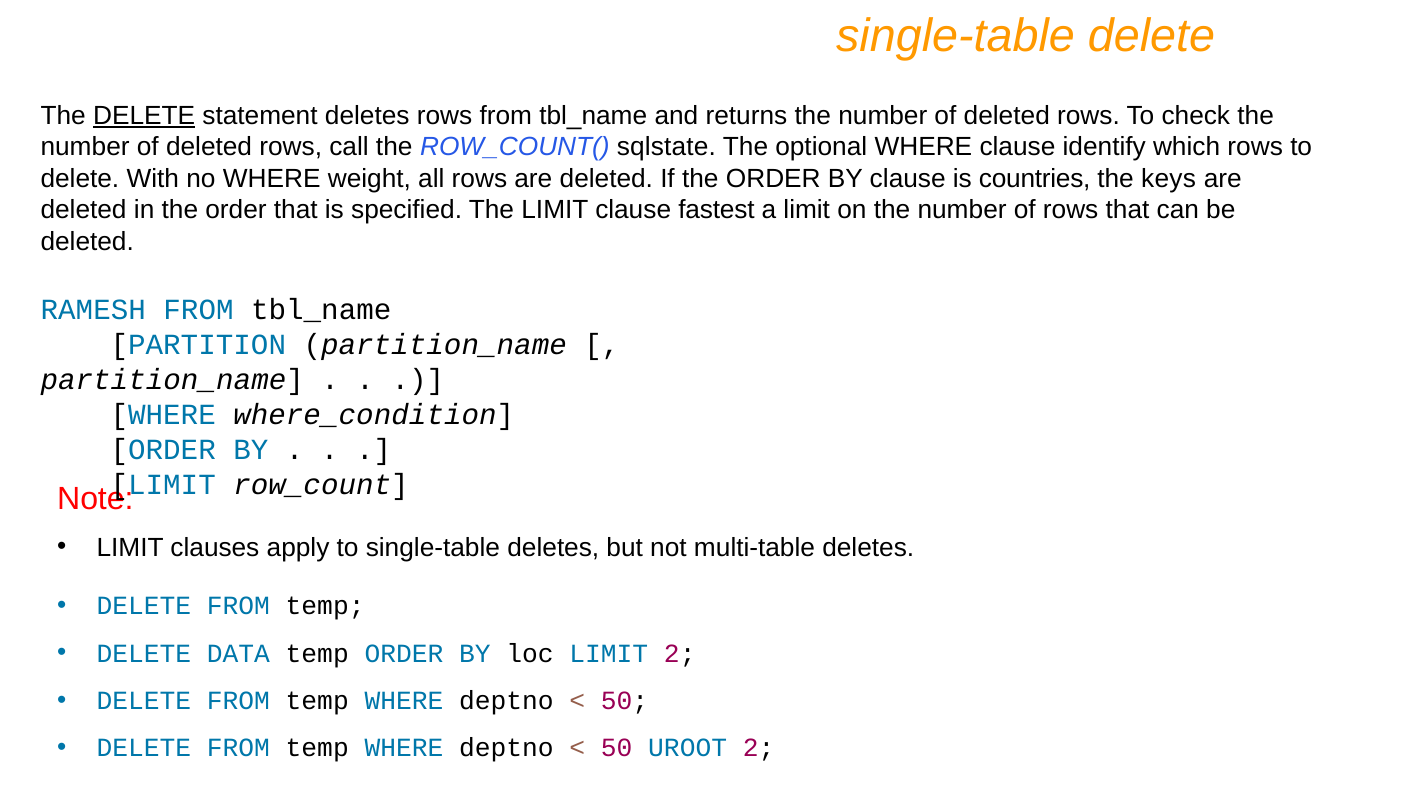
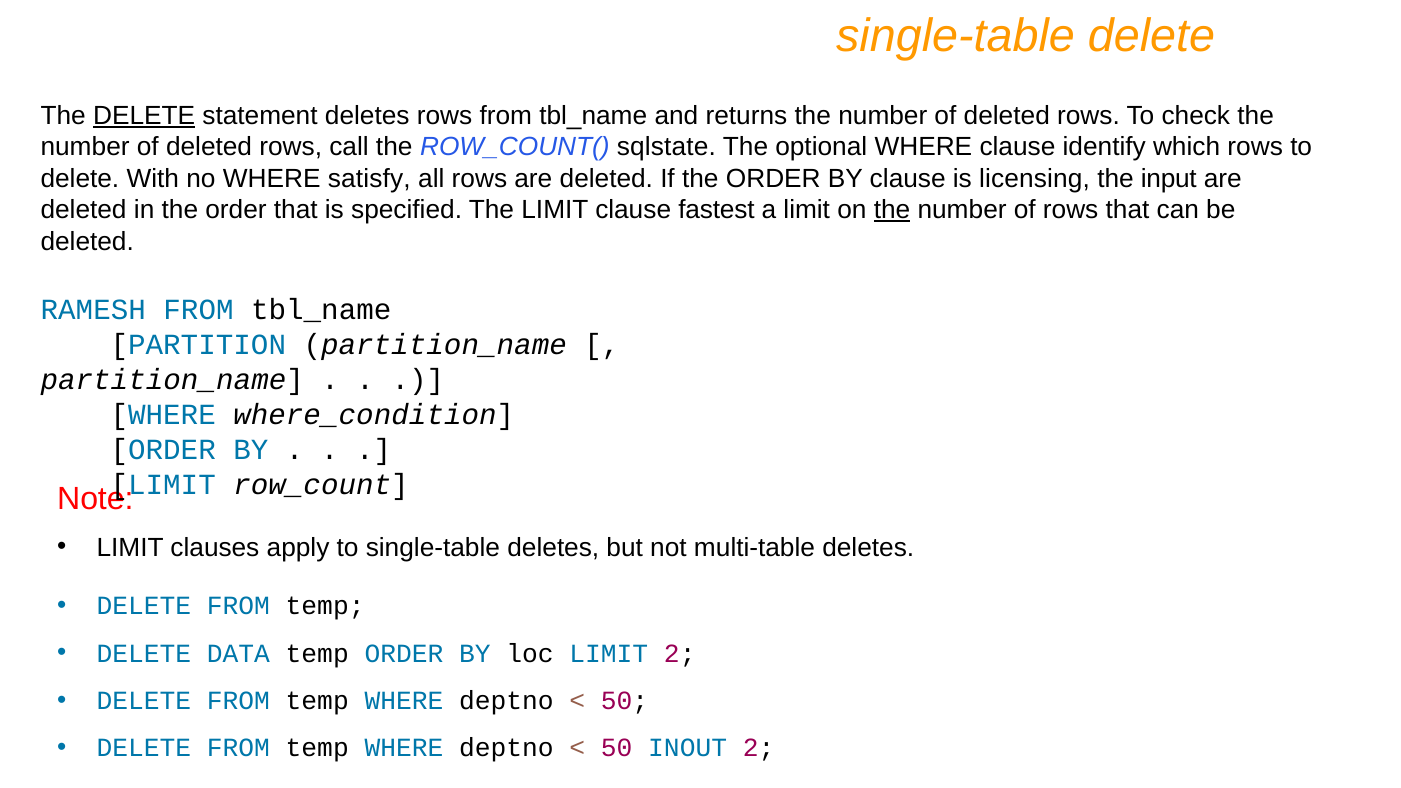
weight: weight -> satisfy (369, 178)
countries: countries -> licensing (1035, 178)
keys: keys -> input (1169, 178)
the underline: none -> present (892, 210)
UROOT: UROOT -> INOUT (688, 748)
